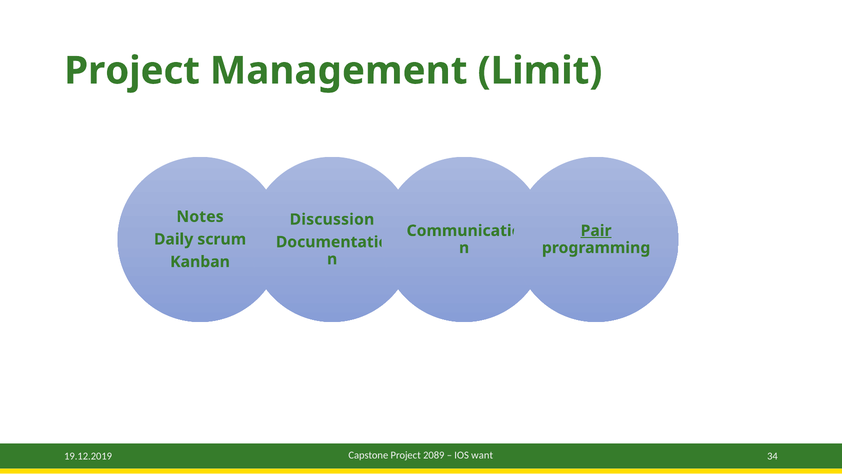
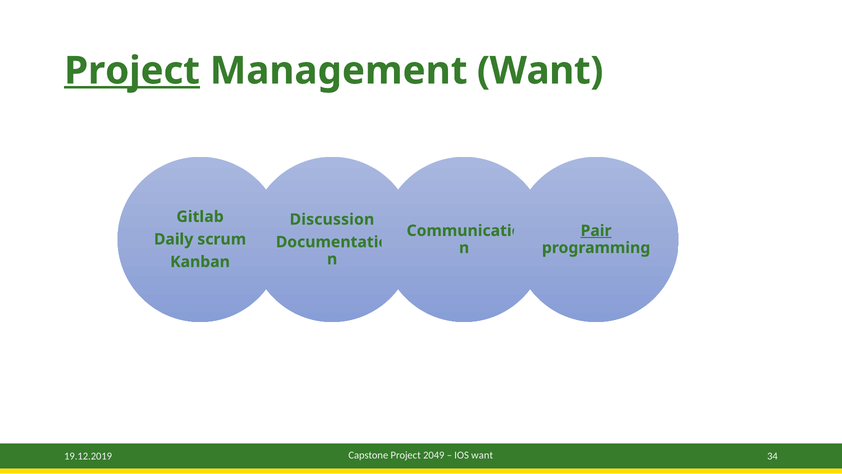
Project underline: none -> present (132, 71)
Management Limit: Limit -> Want (540, 71)
Notes: Notes -> Gitlab (200, 217)
2089: 2089 -> 2049 (434, 455)
